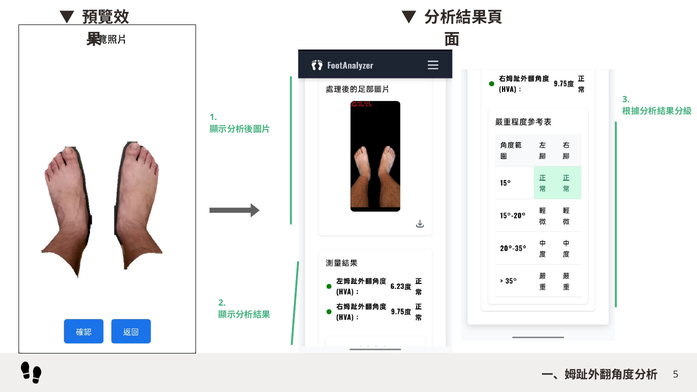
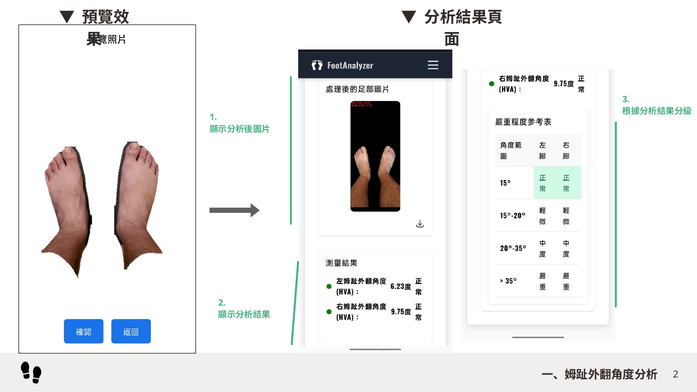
5: 5 -> 2 (676, 375)
